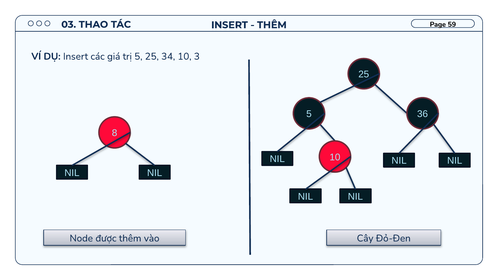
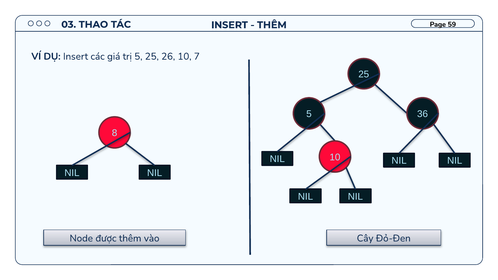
34: 34 -> 26 (168, 56)
3: 3 -> 7 (197, 56)
